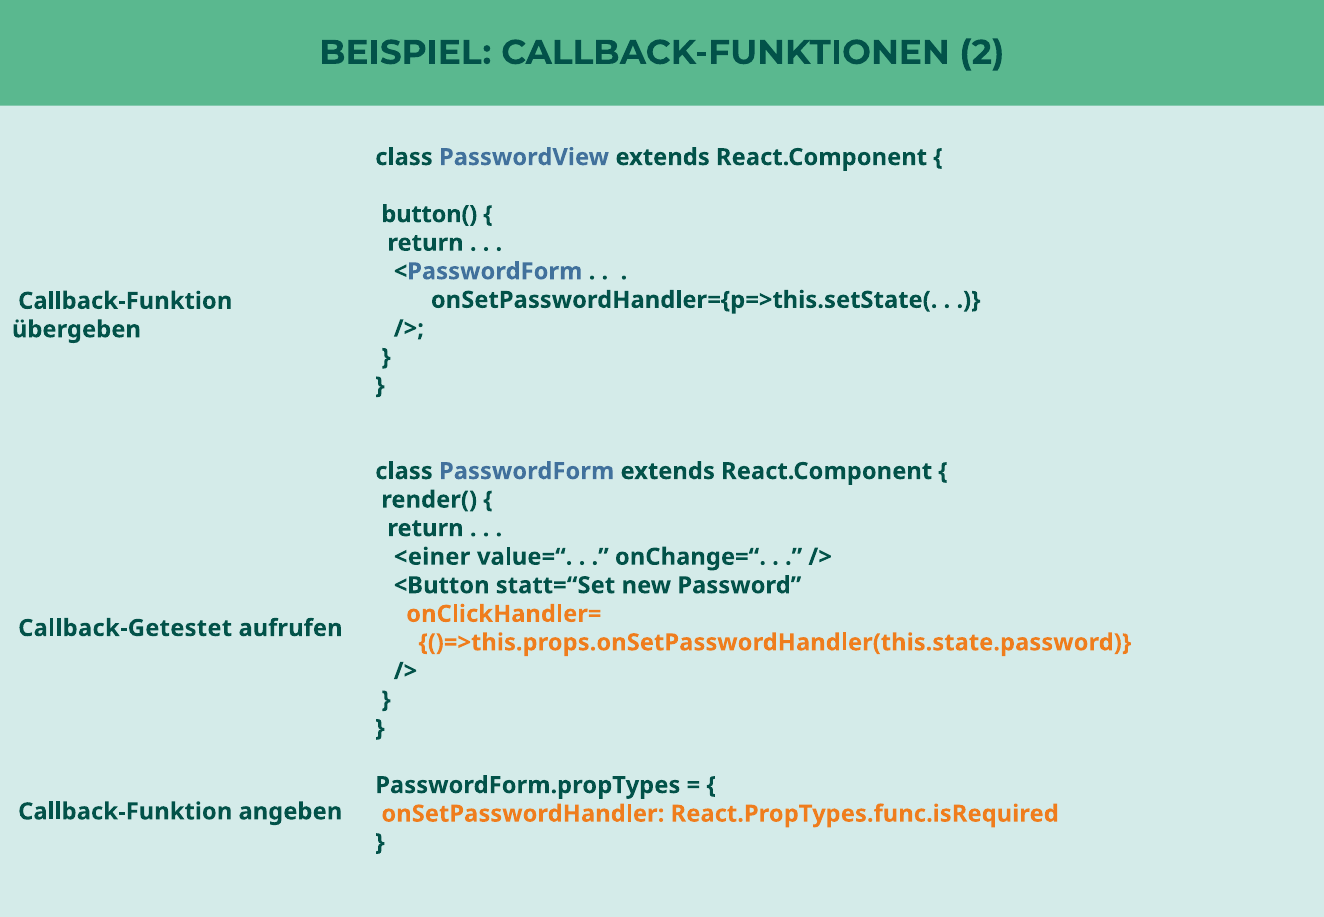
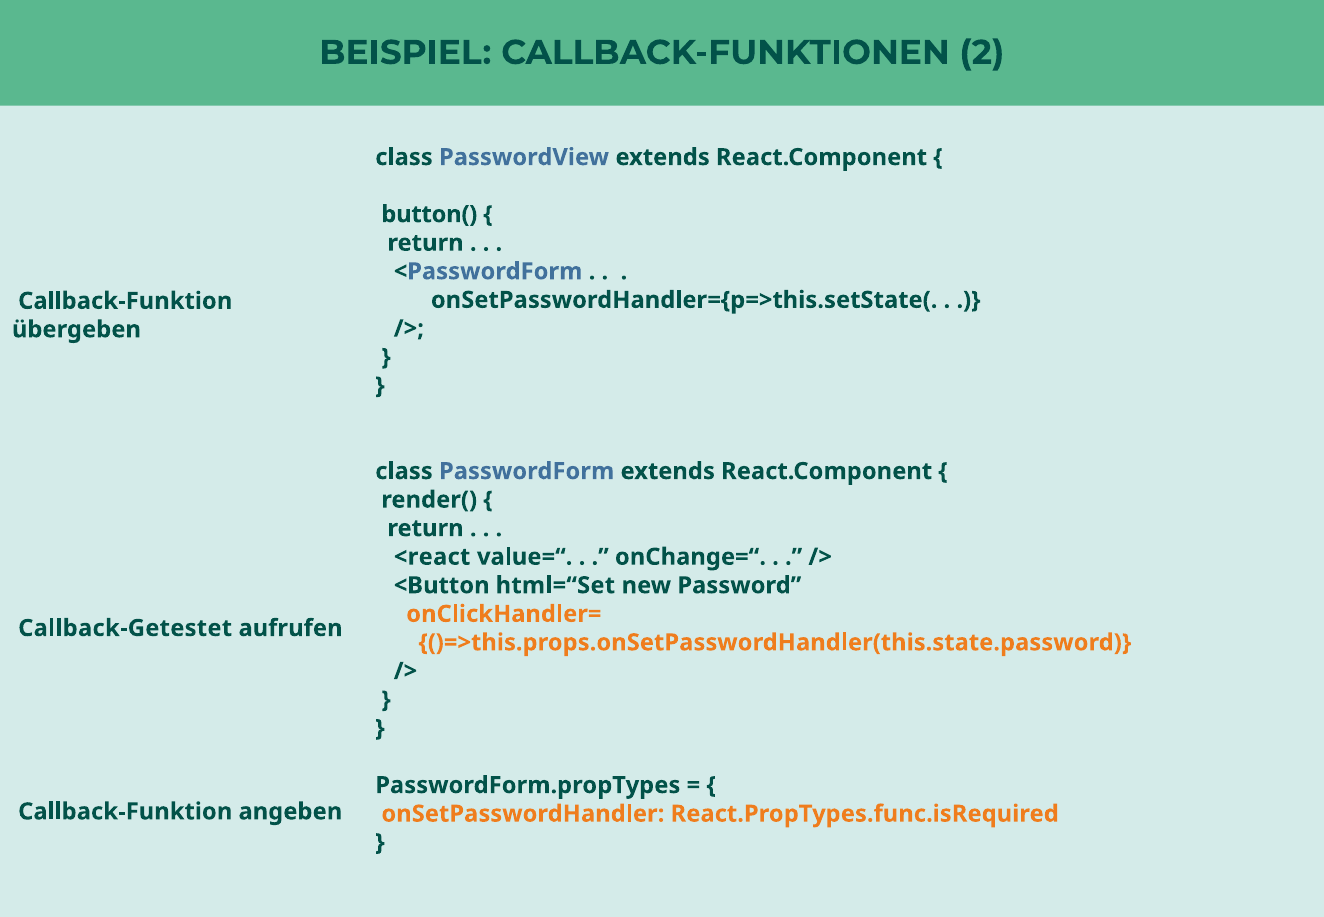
<einer: <einer -> <react (432, 557)
statt=“Set: statt=“Set -> html=“Set (555, 585)
